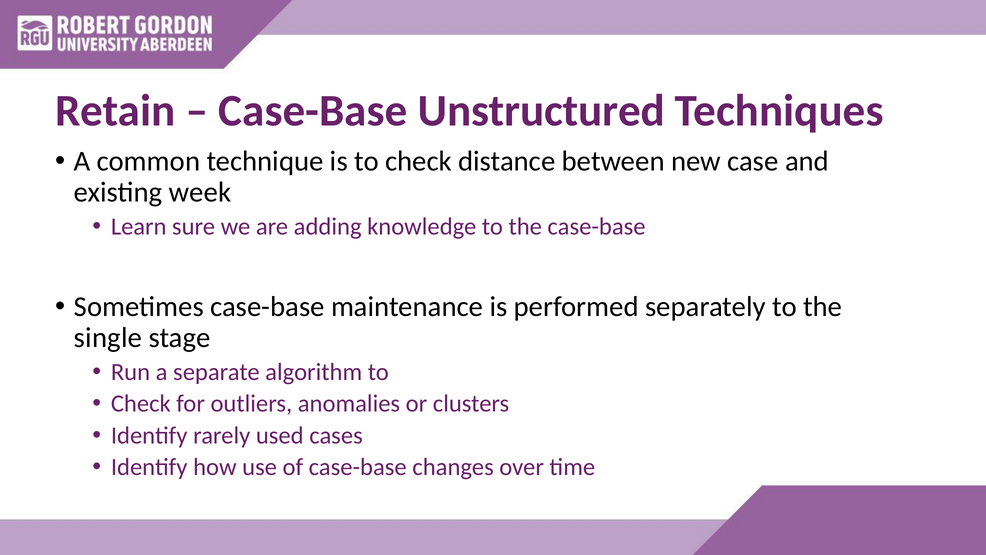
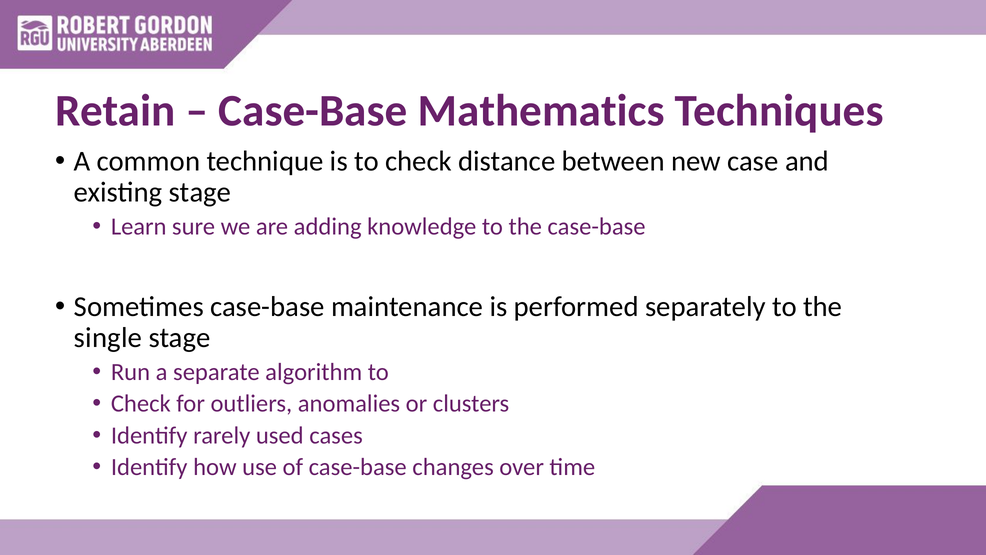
Unstructured: Unstructured -> Mathematics (541, 111)
existing week: week -> stage (200, 192)
